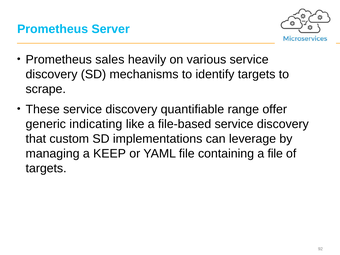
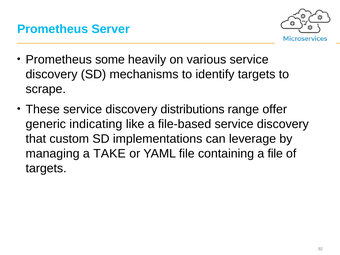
sales: sales -> some (110, 60)
quantifiable: quantifiable -> distributions (193, 109)
KEEP: KEEP -> TAKE (109, 154)
